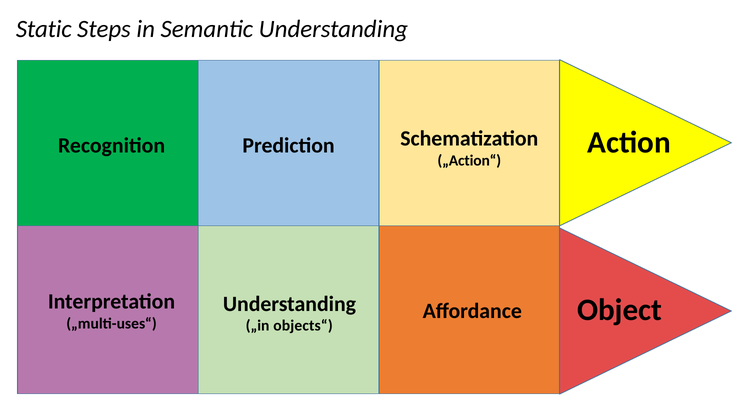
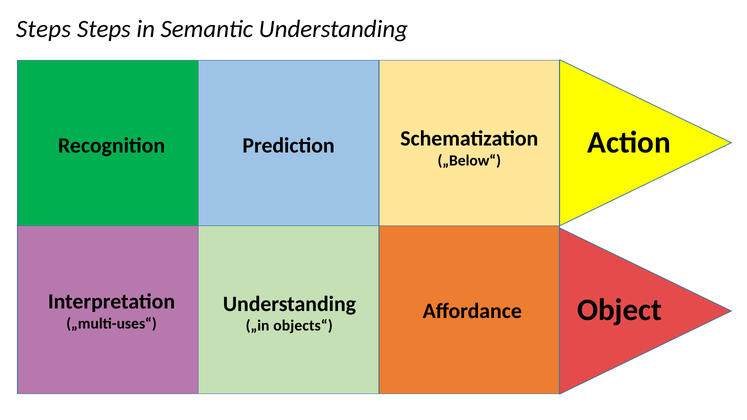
Static: Static -> Steps (44, 29)
„Action“: „Action“ -> „Below“ (469, 161)
